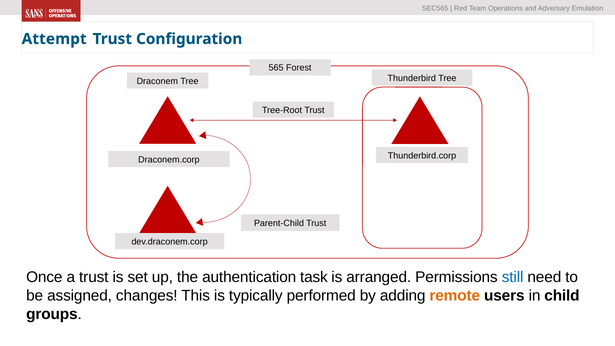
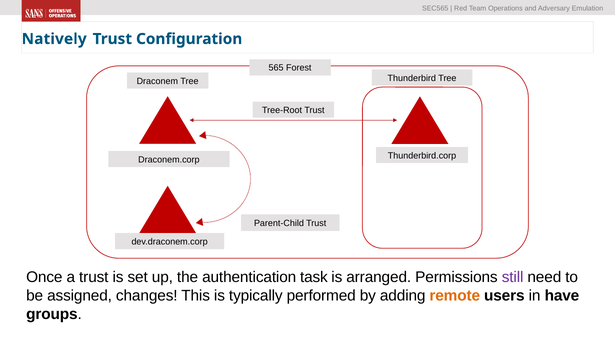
Attempt: Attempt -> Natively (54, 39)
still colour: blue -> purple (513, 277)
child: child -> have (562, 296)
